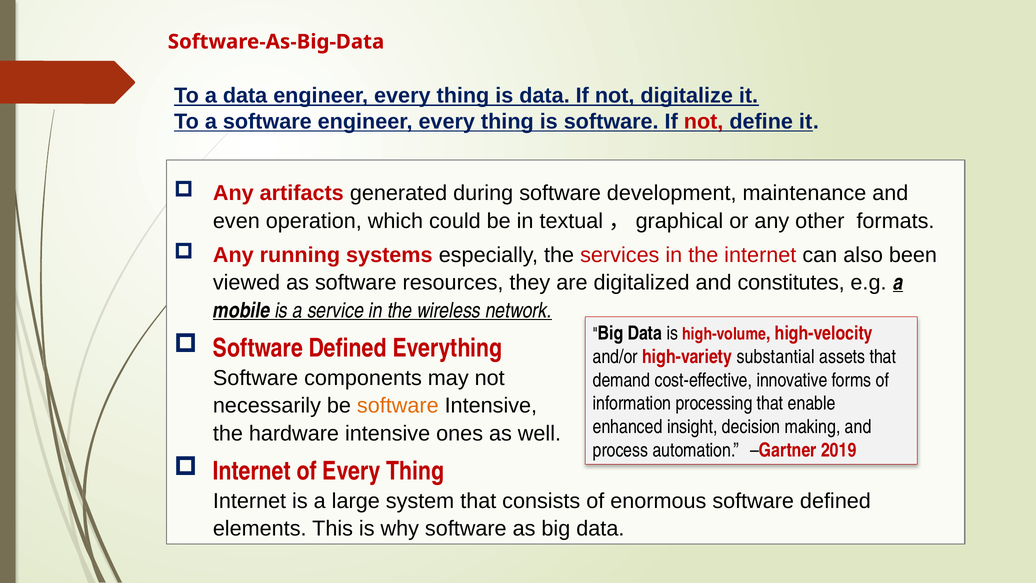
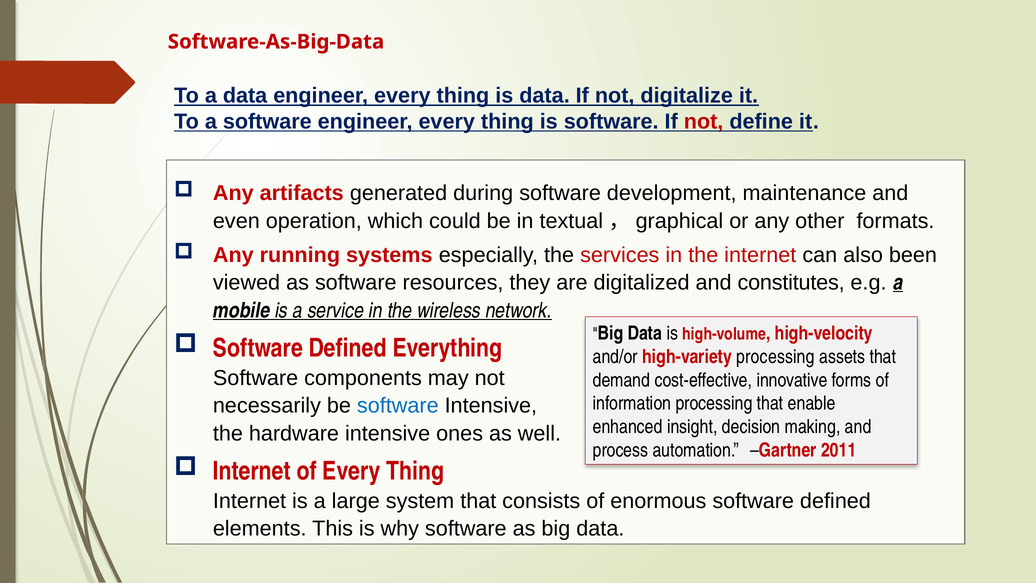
high-variety substantial: substantial -> processing (776, 357)
software colour: orange -> blue (398, 406)
2019: 2019 -> 2011 (839, 450)
